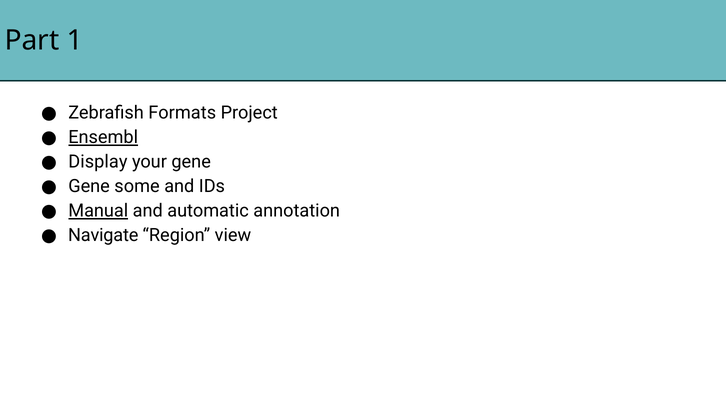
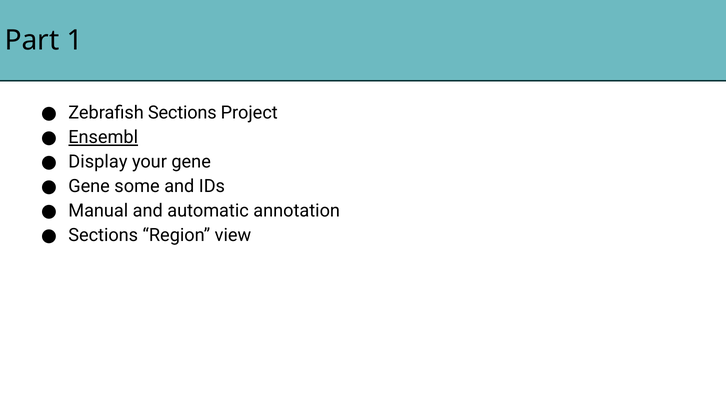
Zebrafish Formats: Formats -> Sections (182, 113)
Manual underline: present -> none (98, 211)
Navigate: Navigate -> Sections (103, 235)
